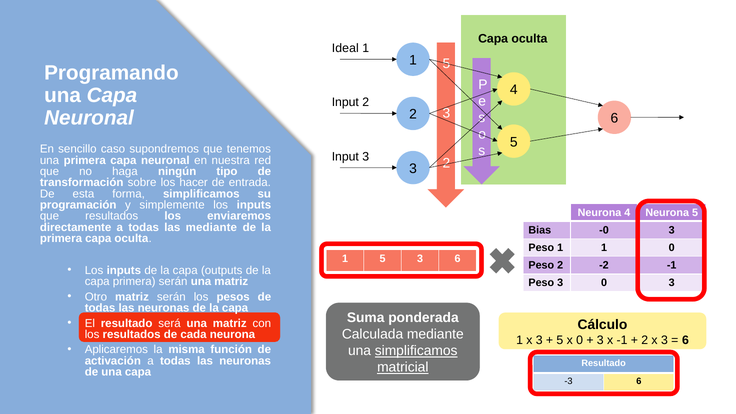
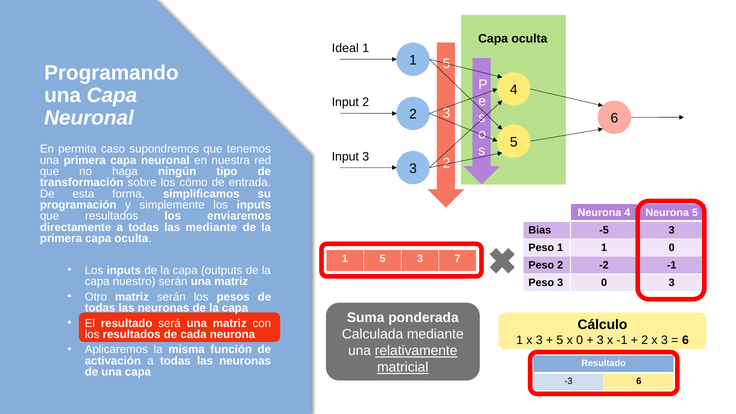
sencillo: sencillo -> permita (77, 149)
hacer: hacer -> cómo (194, 183)
-0: -0 -> -5 (604, 230)
3 6: 6 -> 7 (457, 259)
capa primera: primera -> nuestro (134, 281)
una simplificamos: simplificamos -> relativamente (416, 351)
